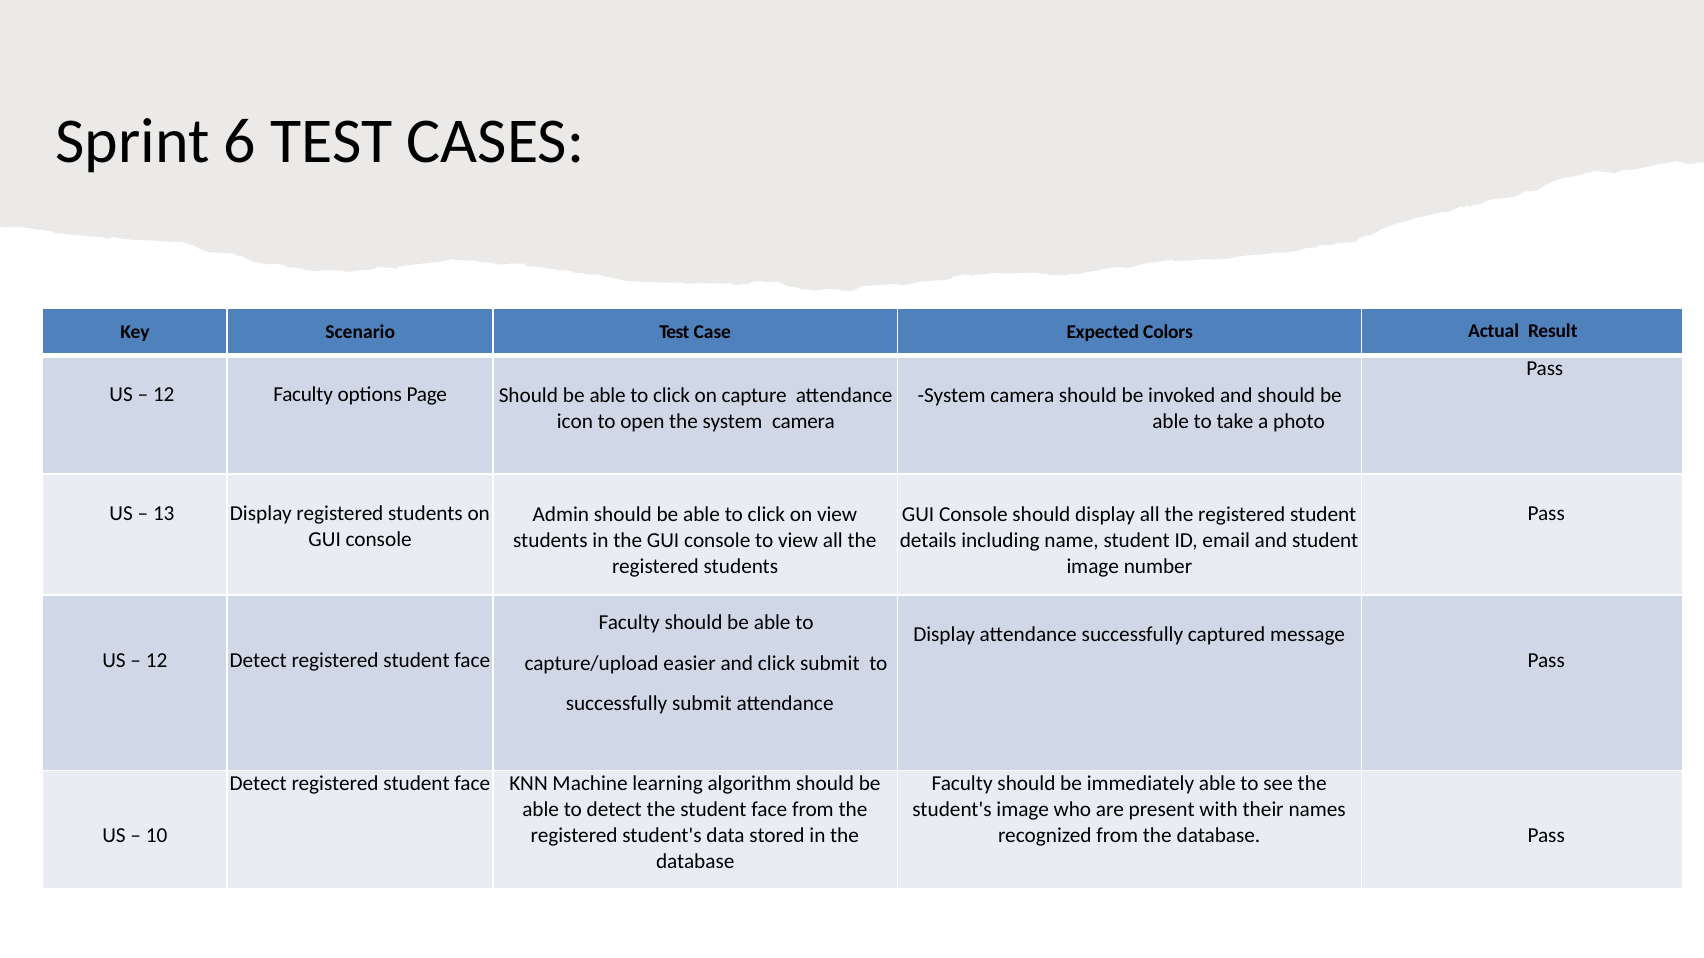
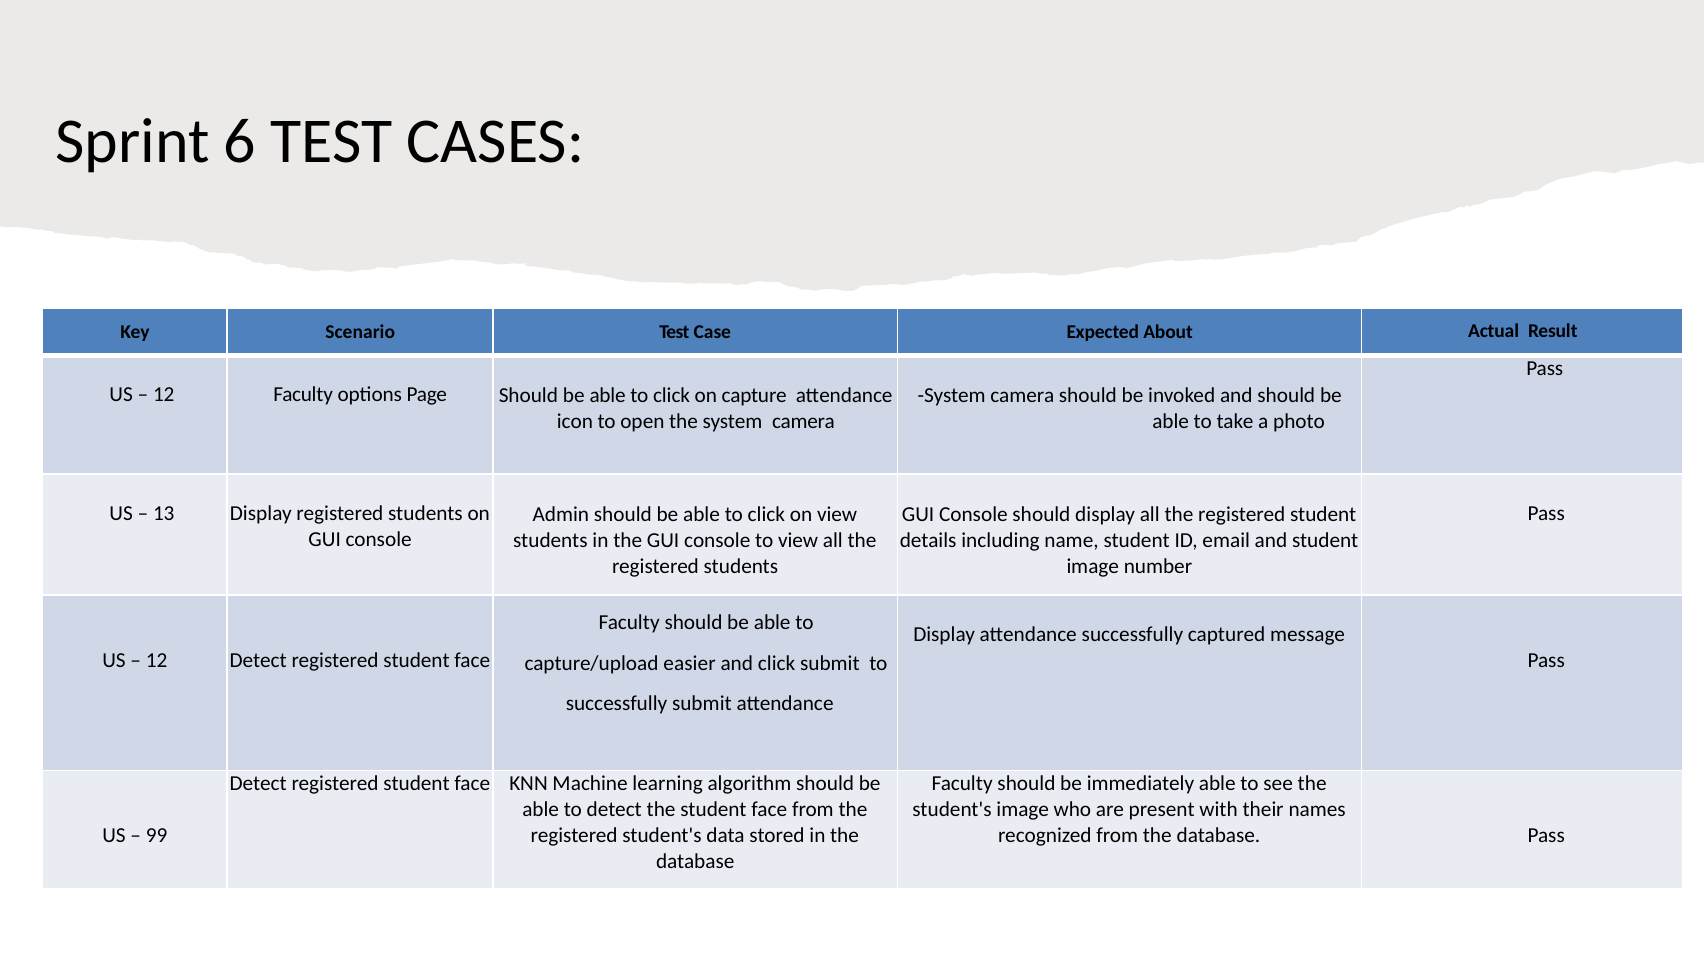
Colors: Colors -> About (1168, 332)
10: 10 -> 99 (157, 836)
